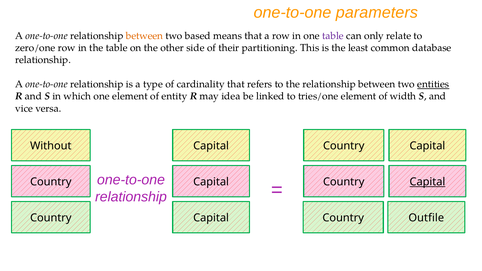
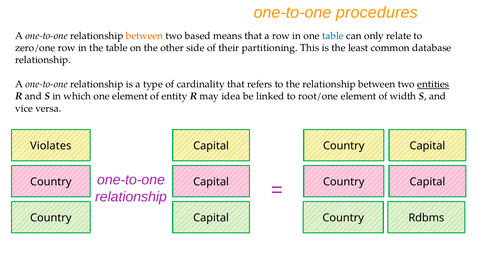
parameters: parameters -> procedures (377, 13)
table colour: purple -> blue (333, 36)
tries/one: tries/one -> root/one (318, 96)
Without: Without -> Violates (51, 146)
Capital underline: present -> none (427, 182)
Outfile: Outfile -> Rdbms (426, 218)
